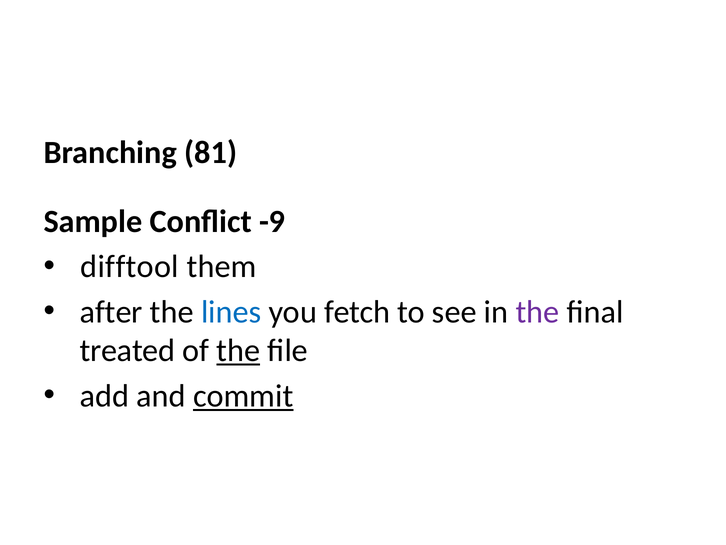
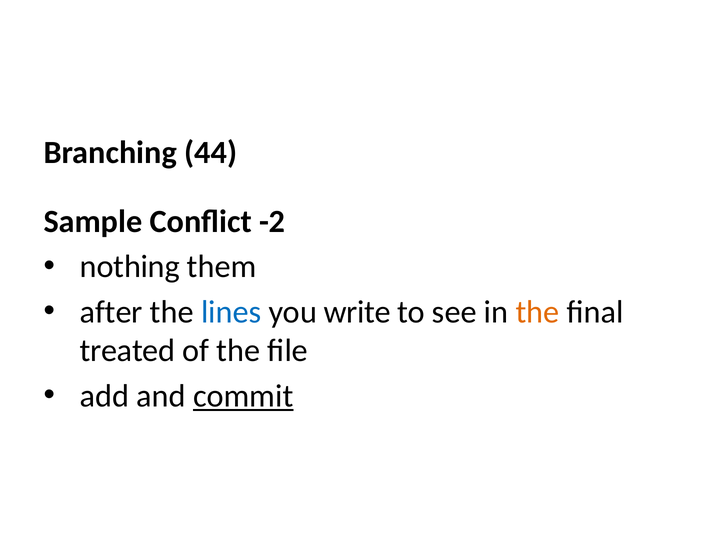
81: 81 -> 44 (211, 152)
-9: -9 -> -2 (272, 221)
difftool: difftool -> nothing (130, 266)
fetch: fetch -> write (357, 312)
the colour: purple -> orange (538, 312)
the underline: present -> none (238, 350)
